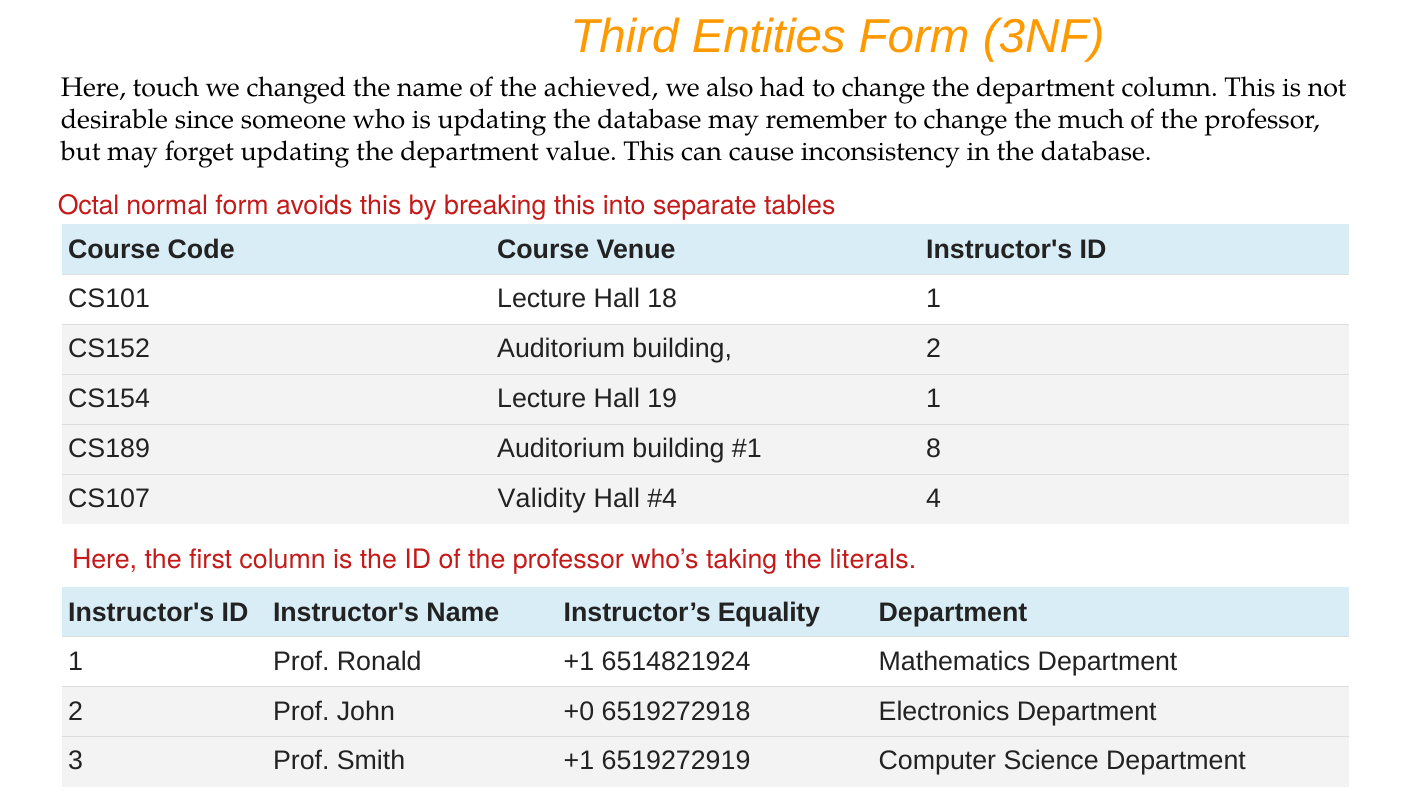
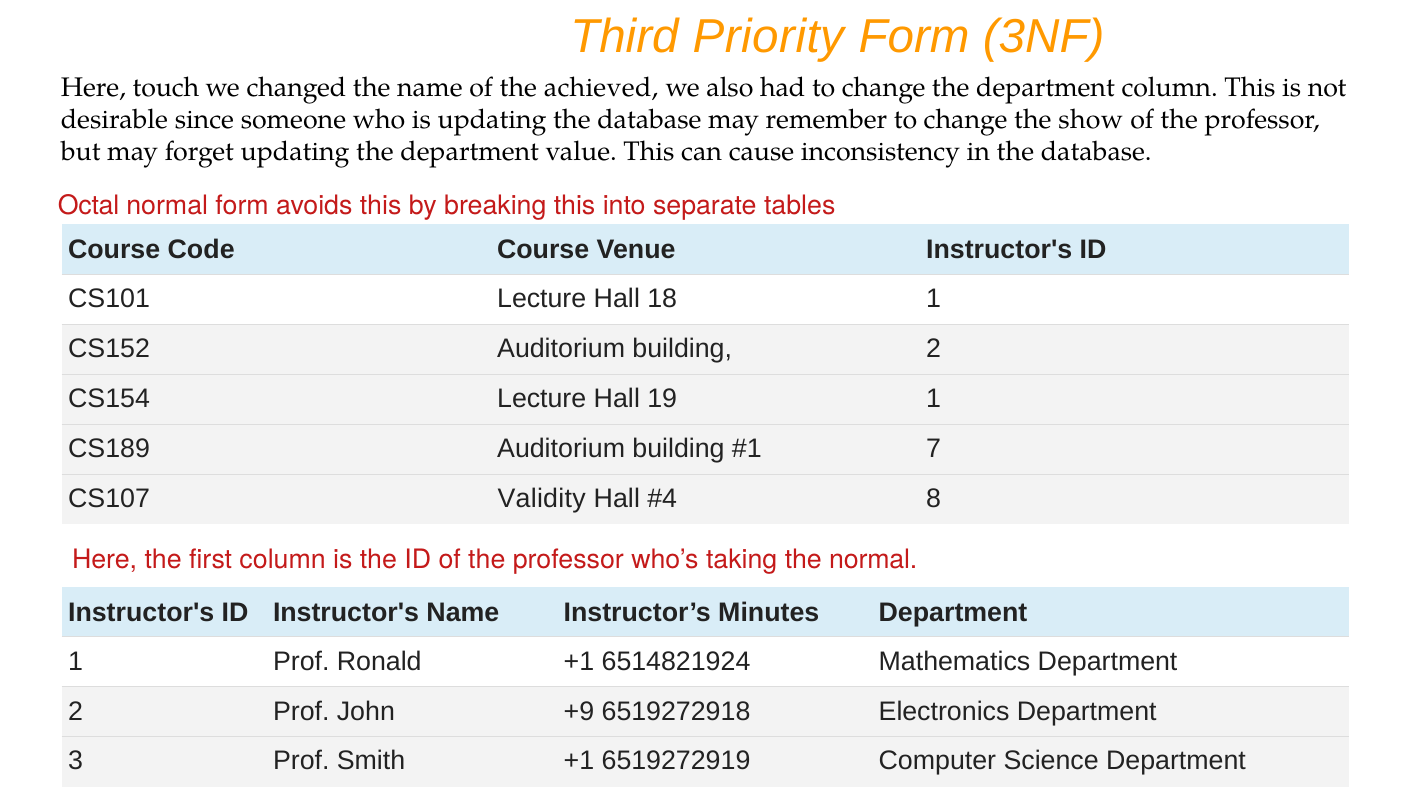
Entities: Entities -> Priority (768, 37)
much: much -> show (1091, 120)
8: 8 -> 7 (934, 449)
4: 4 -> 8 (934, 499)
the literals: literals -> normal (873, 560)
Equality: Equality -> Minutes (769, 613)
+0: +0 -> +9 (579, 711)
